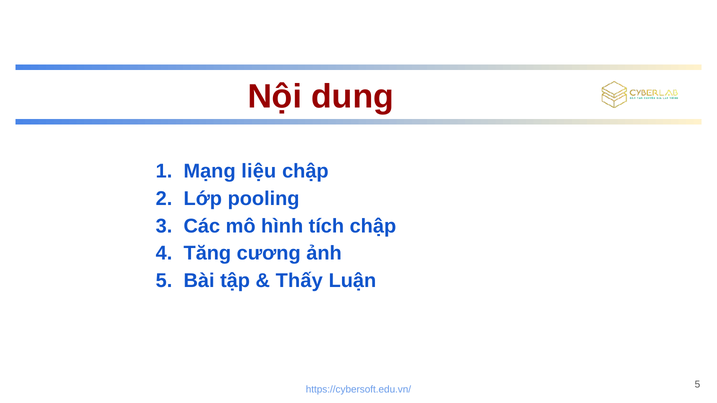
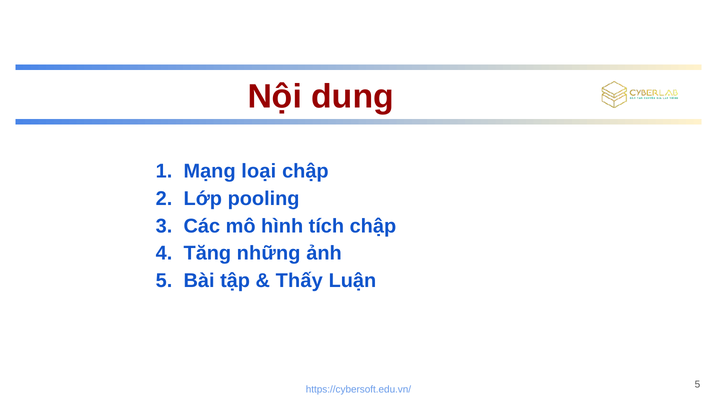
liệu: liệu -> loại (259, 171)
cương: cương -> những (269, 254)
